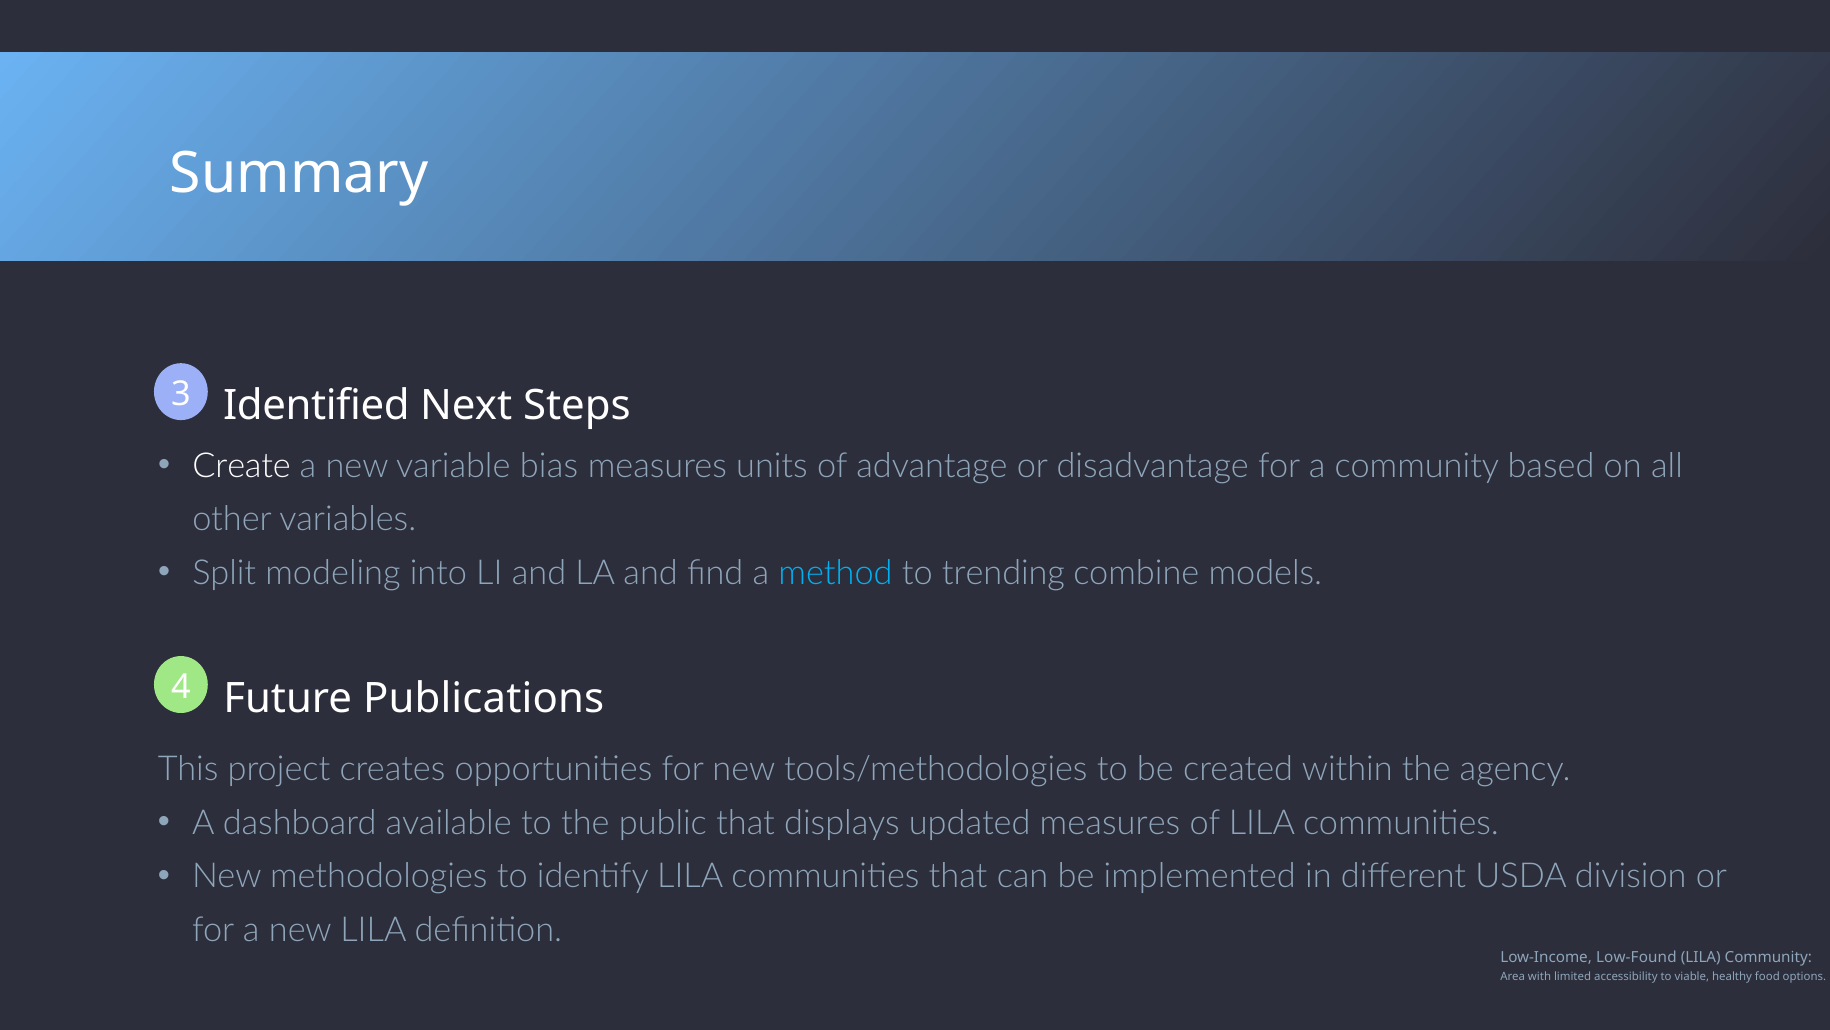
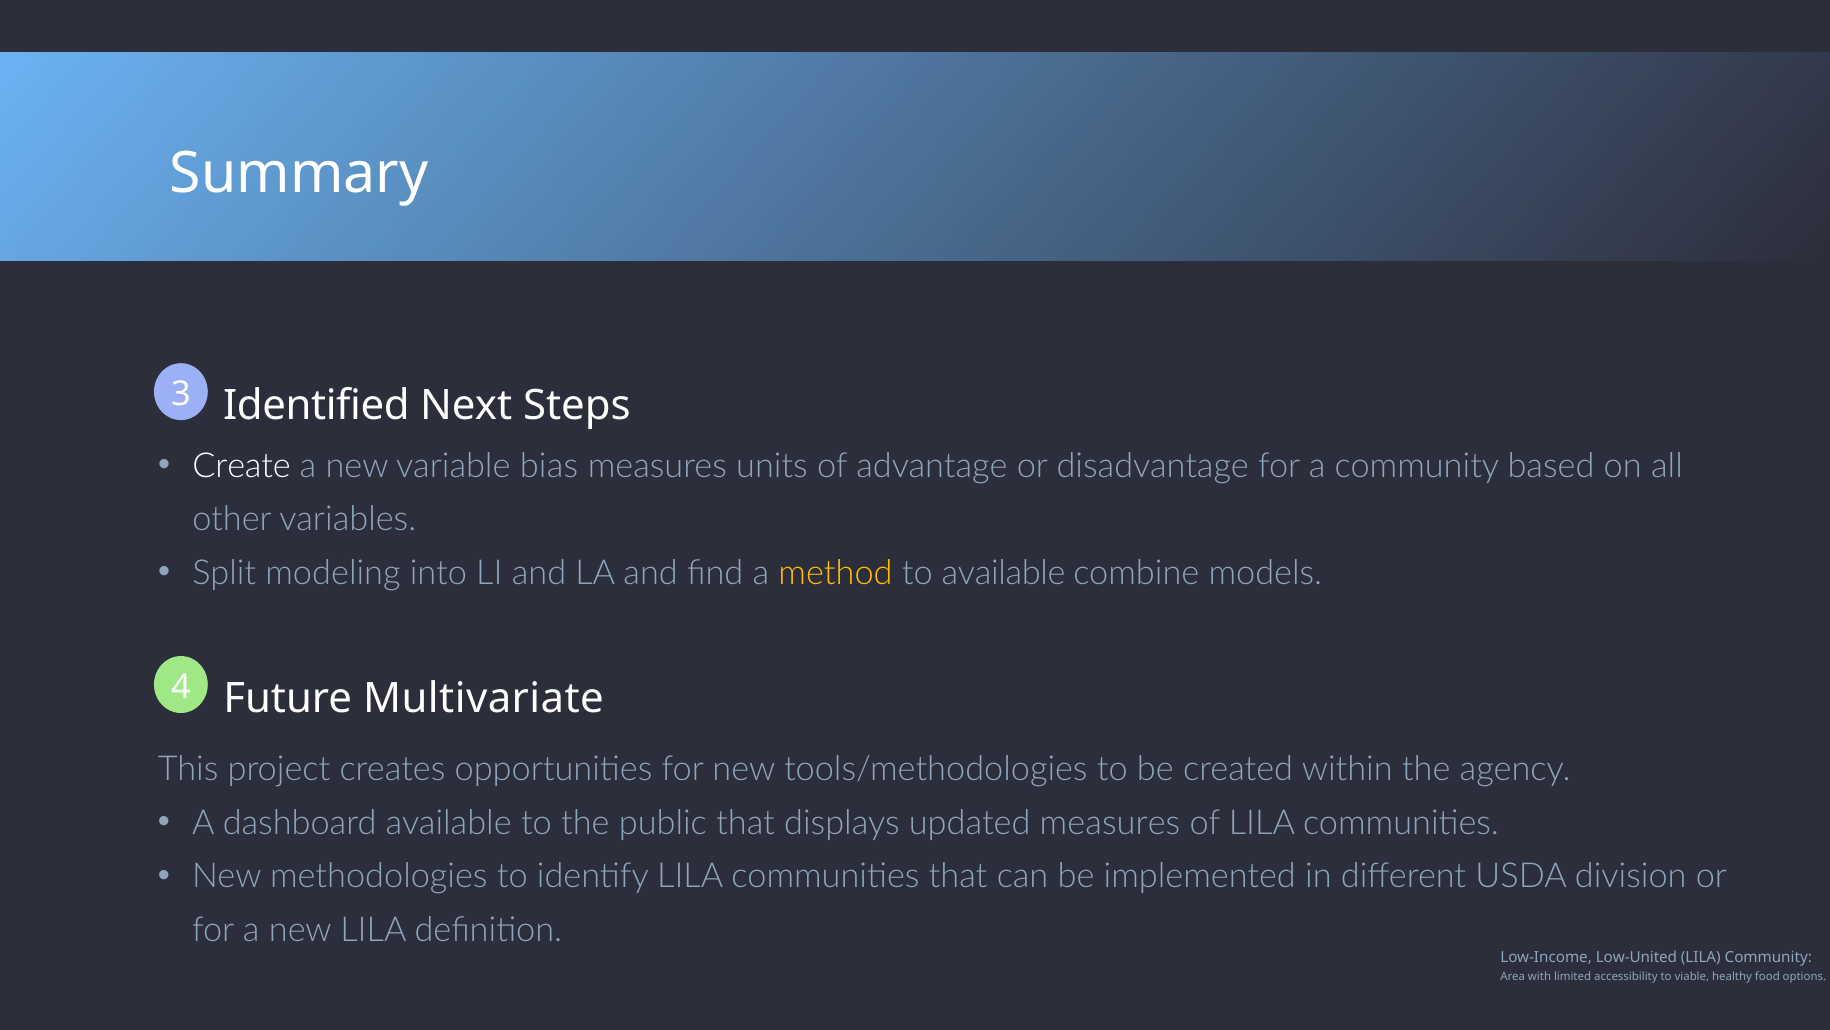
method colour: light blue -> yellow (836, 573)
to trending: trending -> available (1004, 573)
Publications: Publications -> Multivariate (484, 698)
Low-Found: Low-Found -> Low-United (1636, 957)
